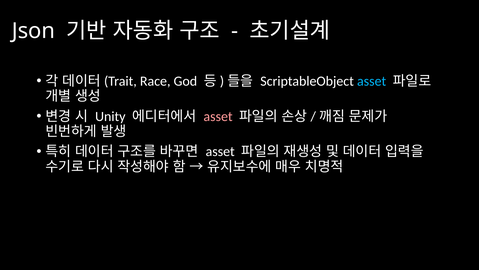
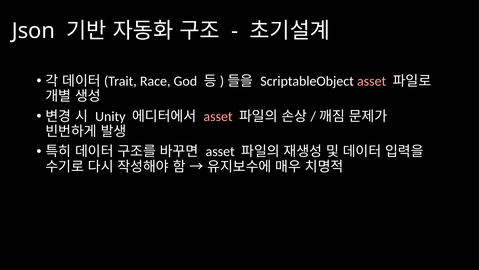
asset colour: light blue -> pink (372, 81)
